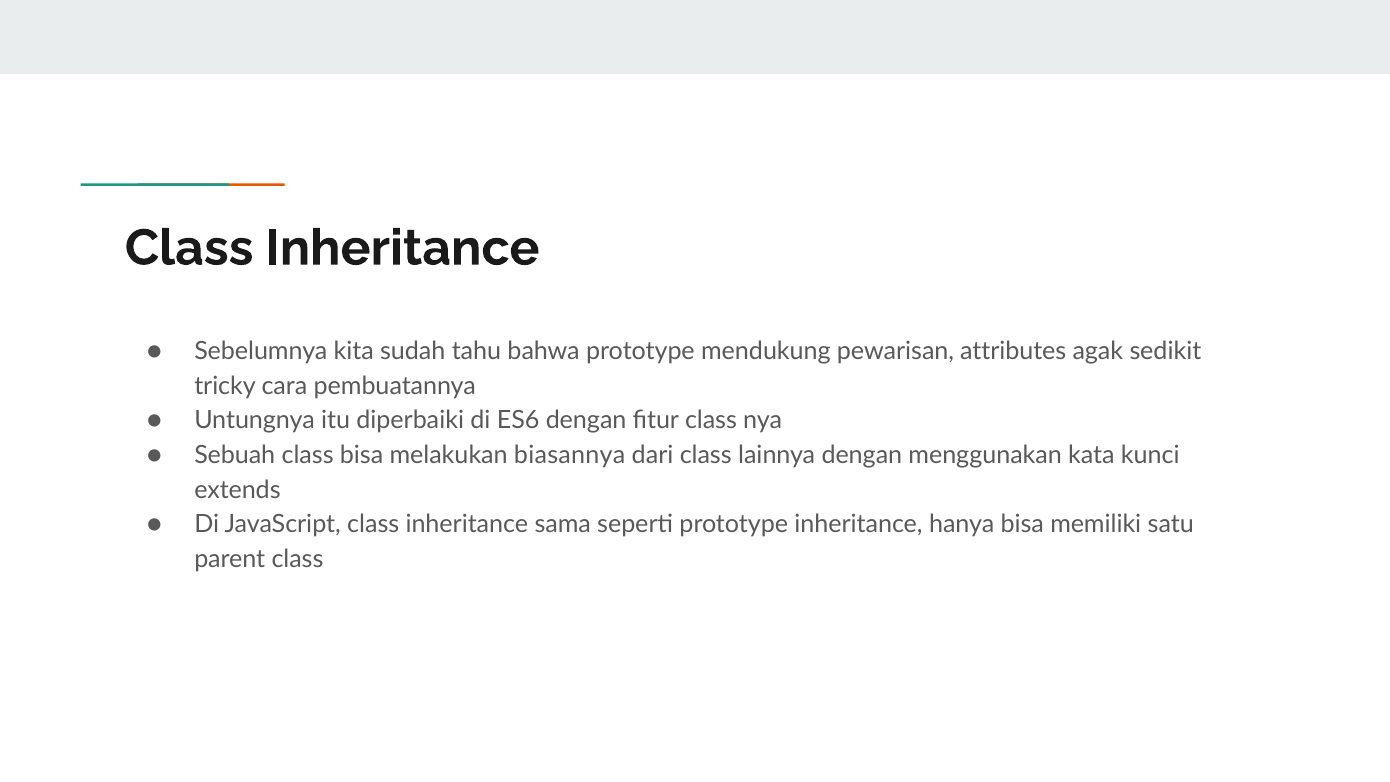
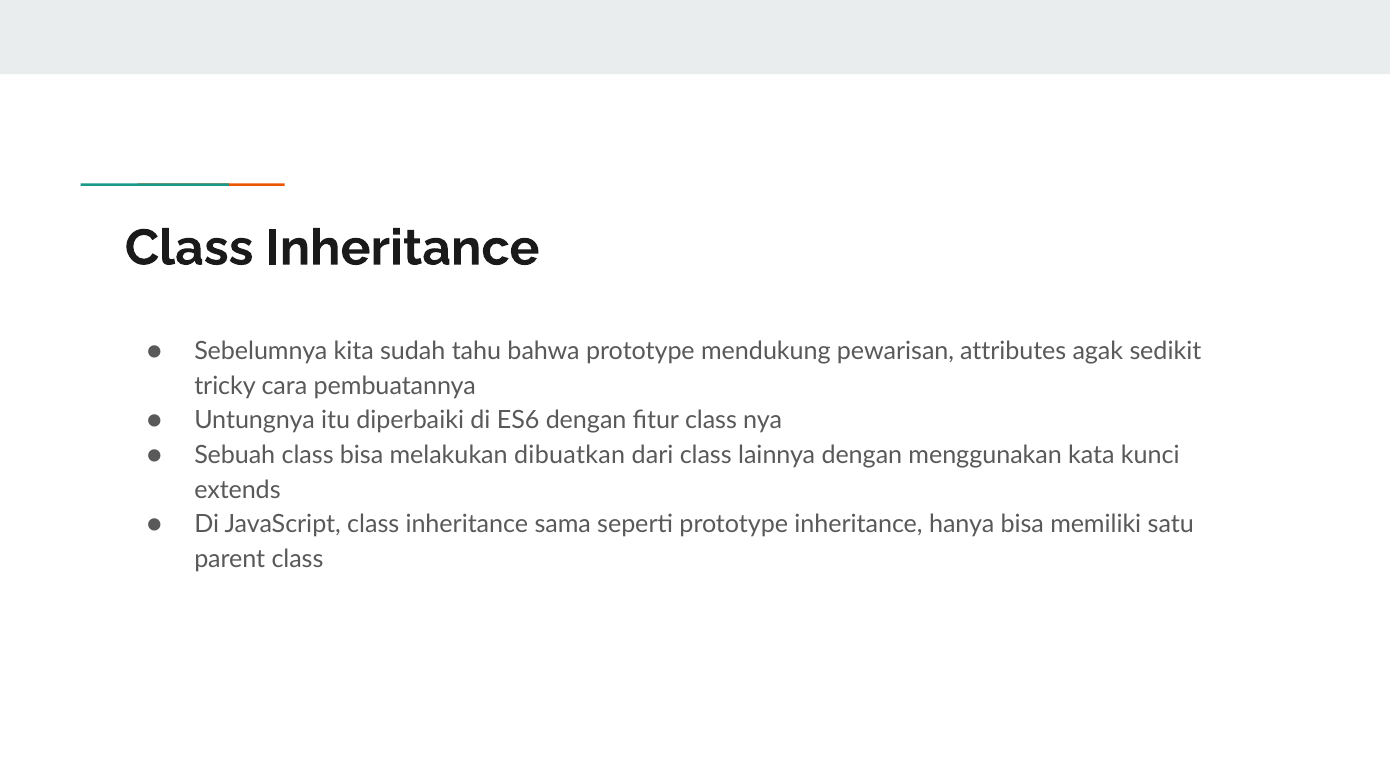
biasannya: biasannya -> dibuatkan (570, 455)
